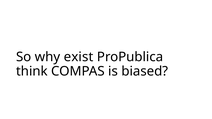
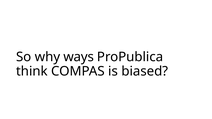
exist: exist -> ways (79, 57)
